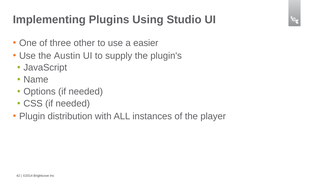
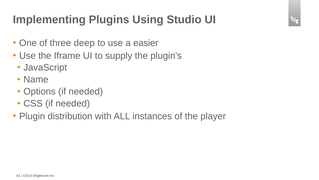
other: other -> deep (84, 43)
Austin: Austin -> Iframe (67, 56)
